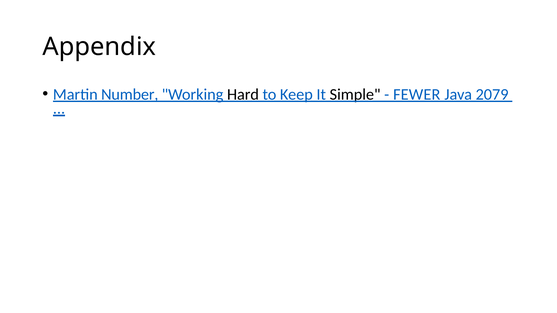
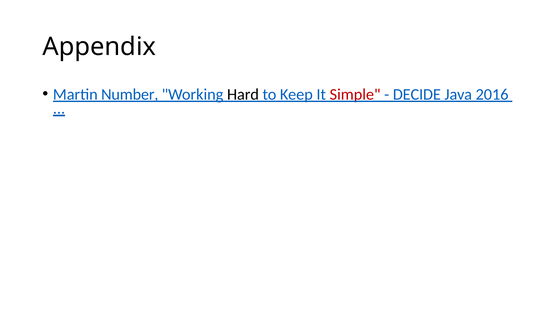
Simple colour: black -> red (355, 94)
FEWER: FEWER -> DECIDE (417, 94)
2079: 2079 -> 2016 (492, 94)
